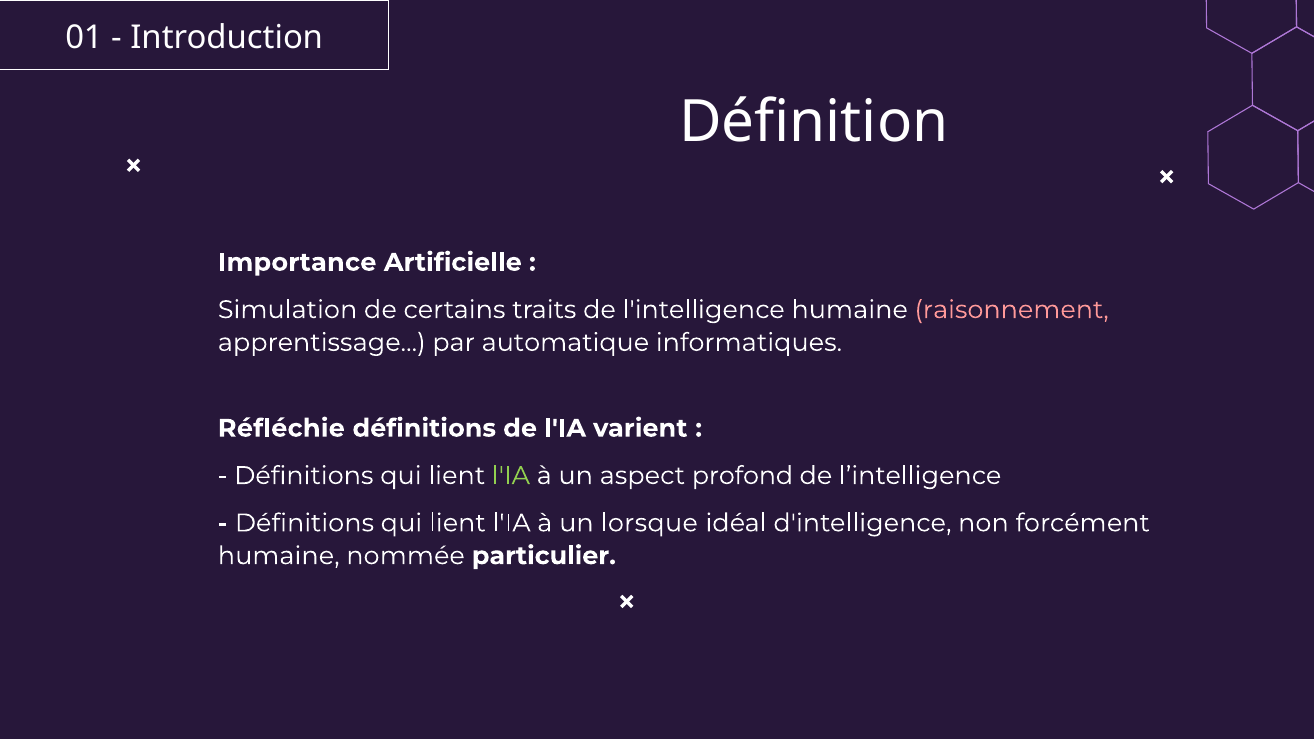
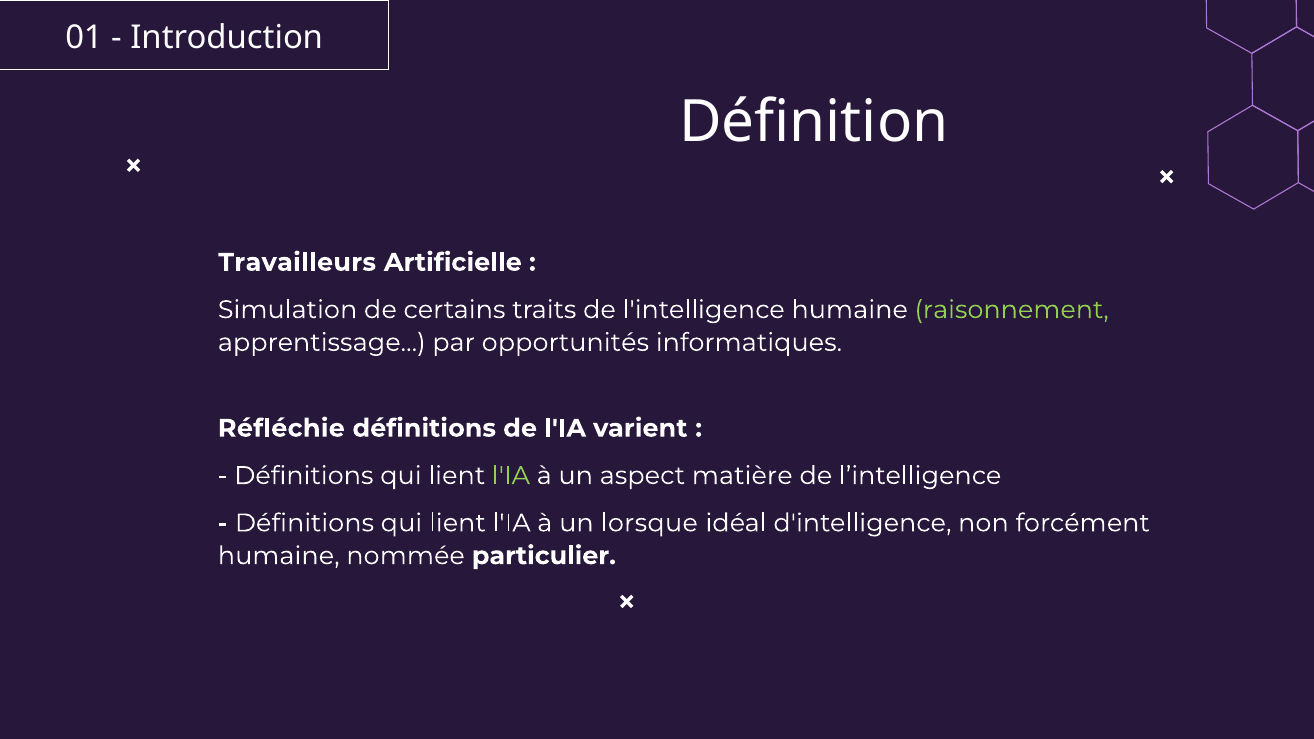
Importance: Importance -> Travailleurs (297, 262)
raisonnement colour: pink -> light green (1012, 310)
automatique: automatique -> opportunités (565, 343)
profond: profond -> matière (742, 476)
